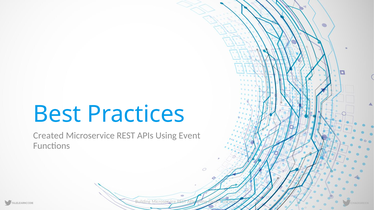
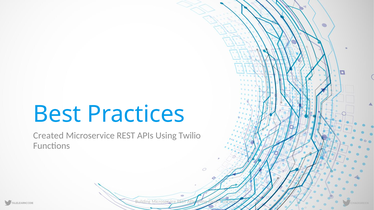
Event: Event -> Twilio (190, 136)
